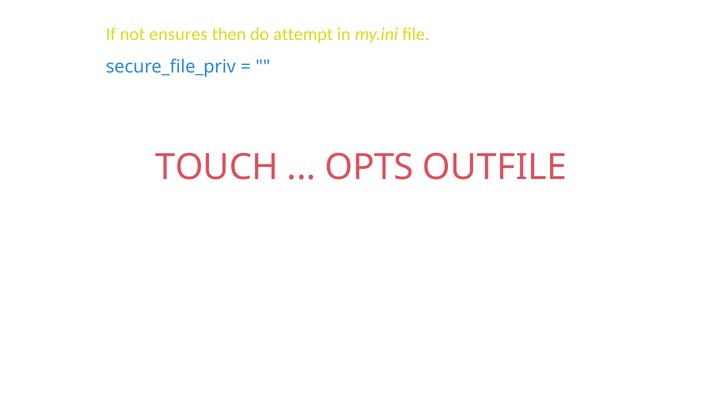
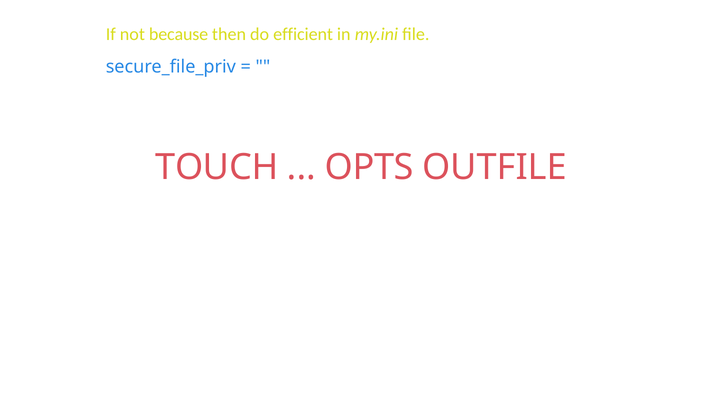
ensures: ensures -> because (179, 34)
attempt: attempt -> efficient (303, 34)
